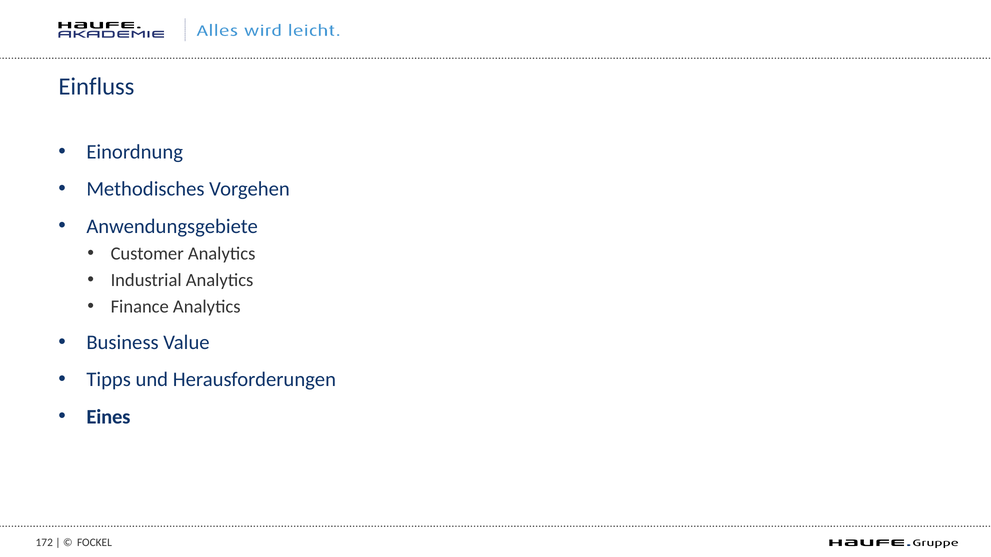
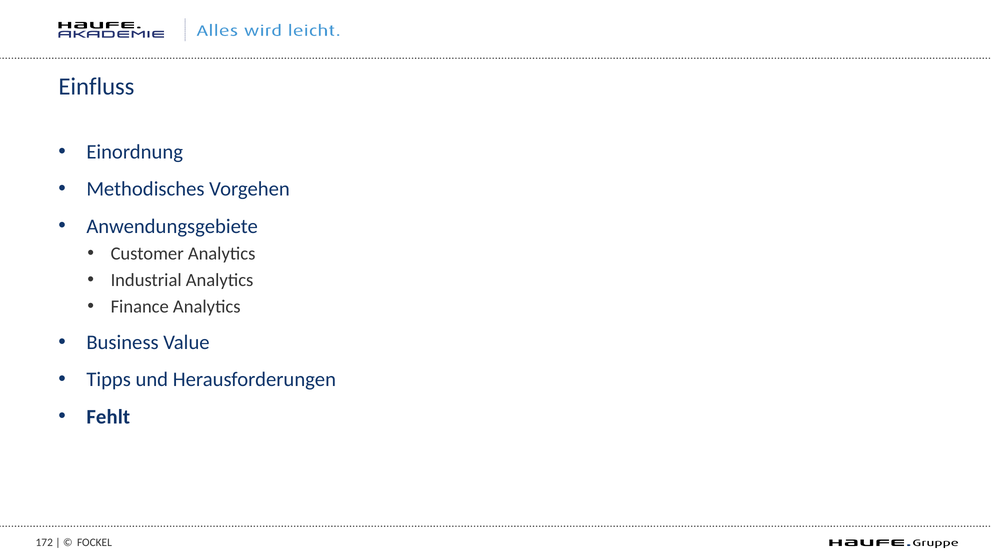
Eines: Eines -> Fehlt (108, 417)
